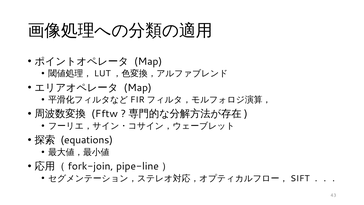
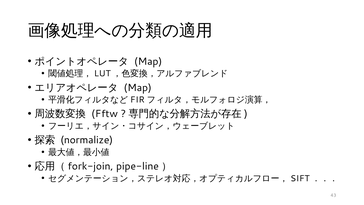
equations: equations -> normalize (87, 140)
